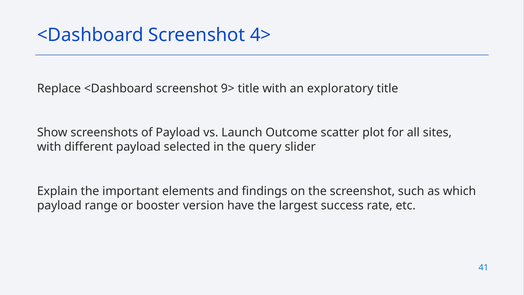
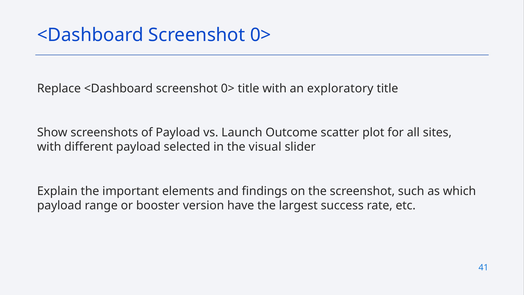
4>: 4> -> 0> (261, 35)
Replace <Dashboard screenshot 9>: 9> -> 0> (228, 88)
query: query -> visual (265, 147)
